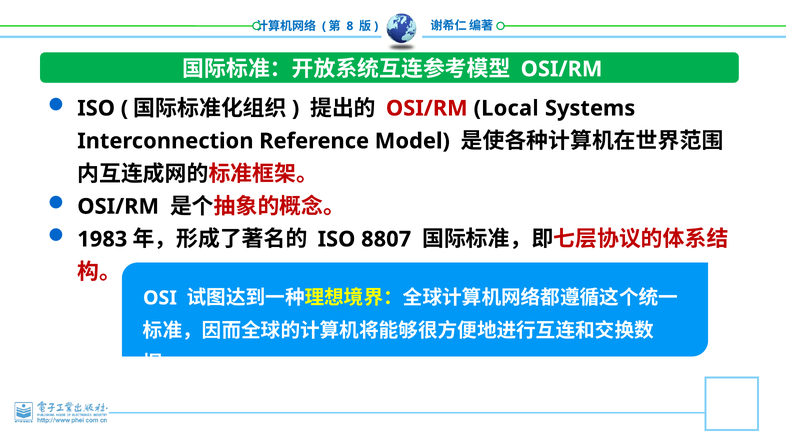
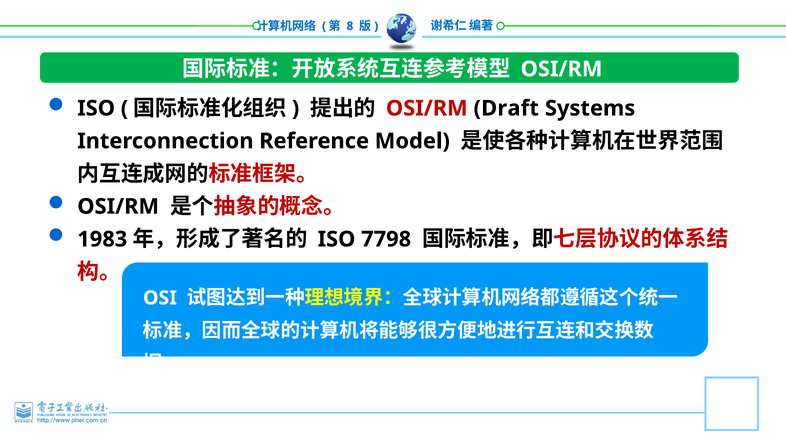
Local: Local -> Draft (506, 108)
8807: 8807 -> 7798 (386, 239)
